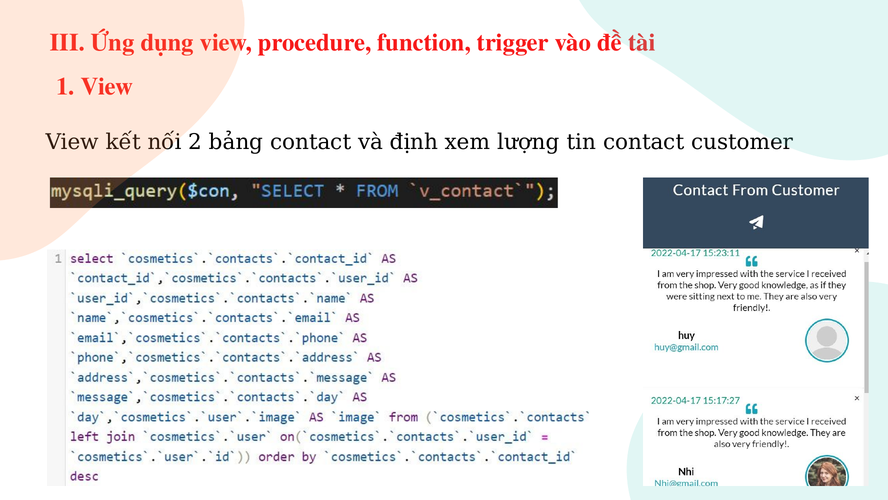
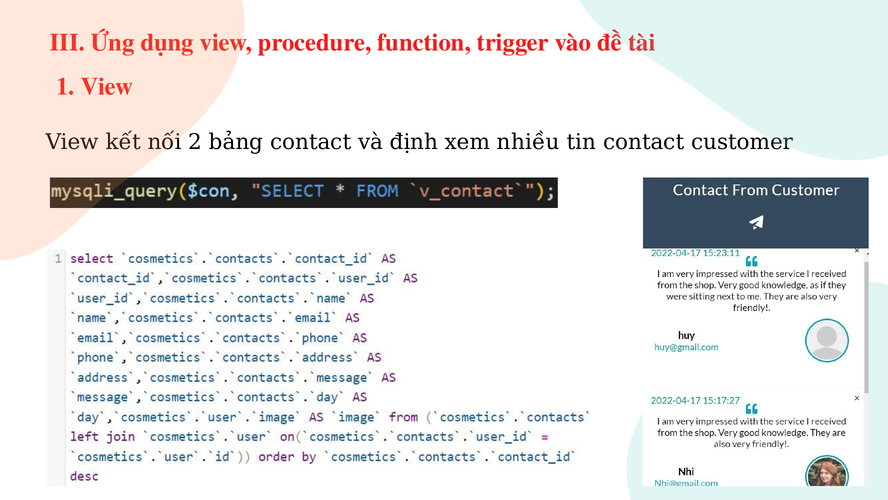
lượng: lượng -> nhiều (528, 142)
